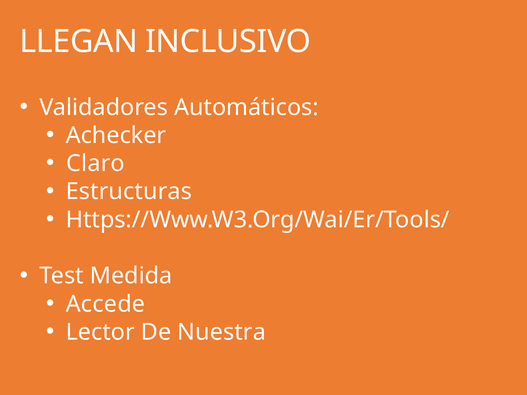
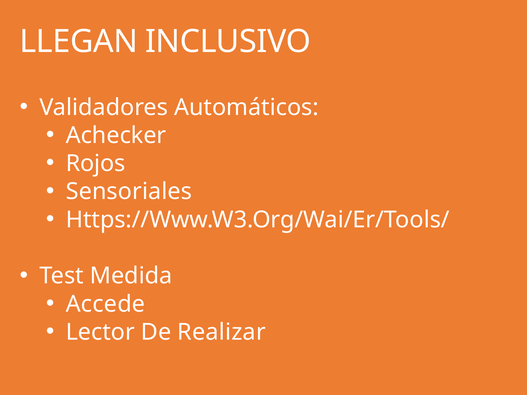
Claro: Claro -> Rojos (96, 164)
Estructuras: Estructuras -> Sensoriales (129, 192)
Nuestra: Nuestra -> Realizar (222, 332)
